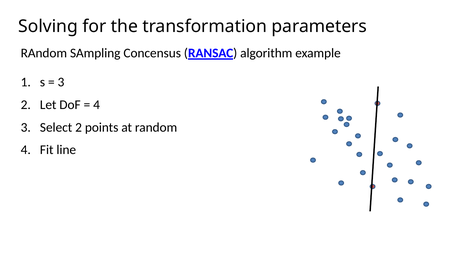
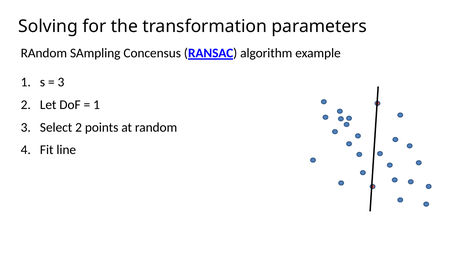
4: 4 -> 1 (97, 105)
